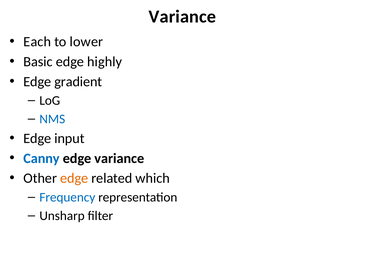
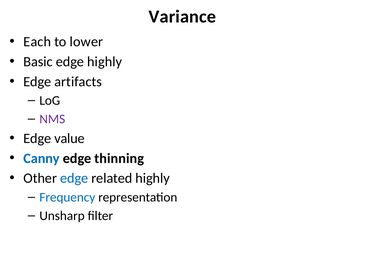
gradient: gradient -> artifacts (78, 82)
NMS colour: blue -> purple (52, 119)
input: input -> value (69, 138)
edge variance: variance -> thinning (119, 158)
edge colour: orange -> blue (74, 178)
related which: which -> highly (153, 178)
